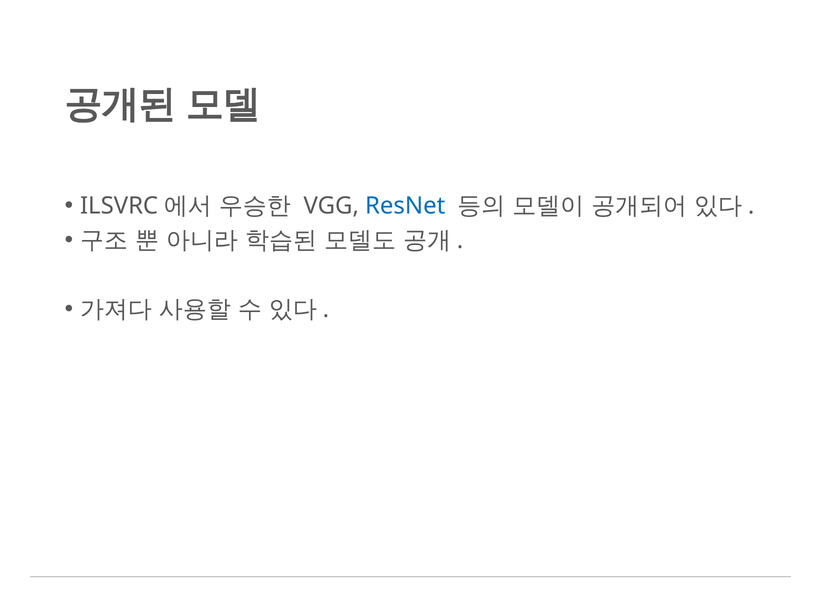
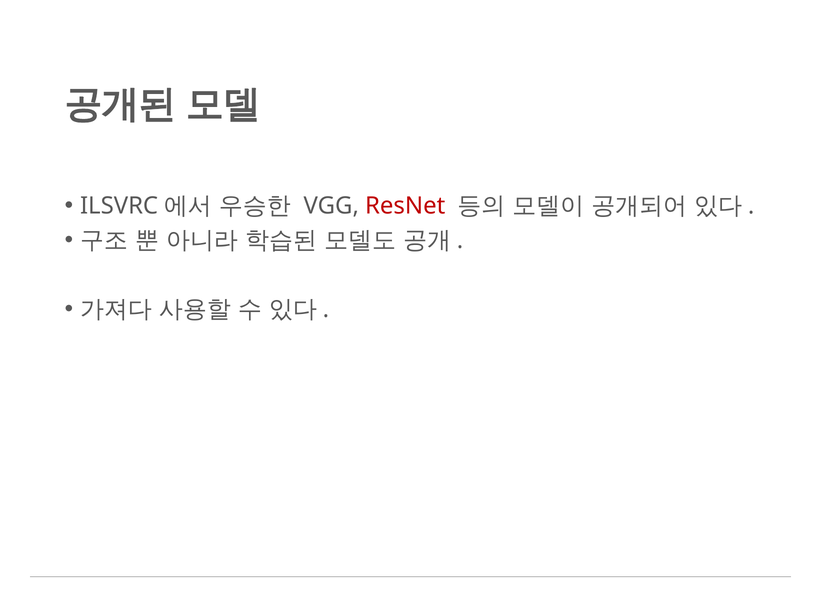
ResNet colour: blue -> red (405, 206)
